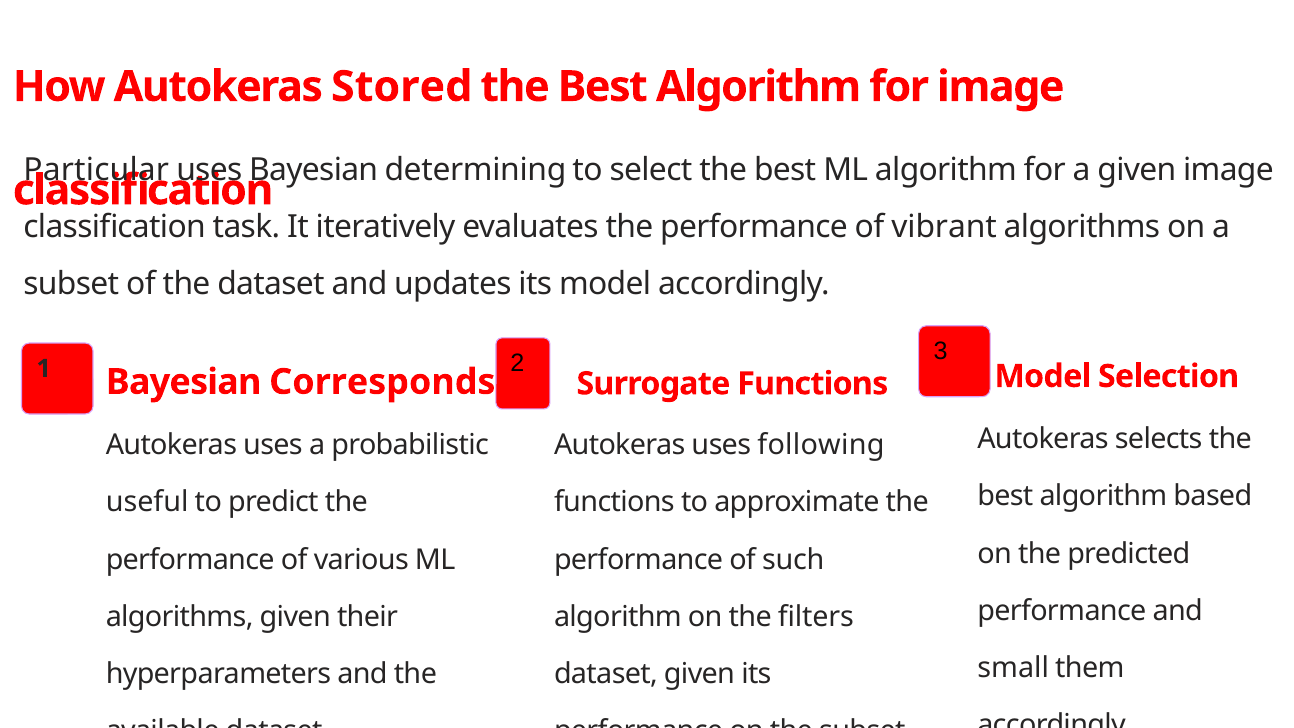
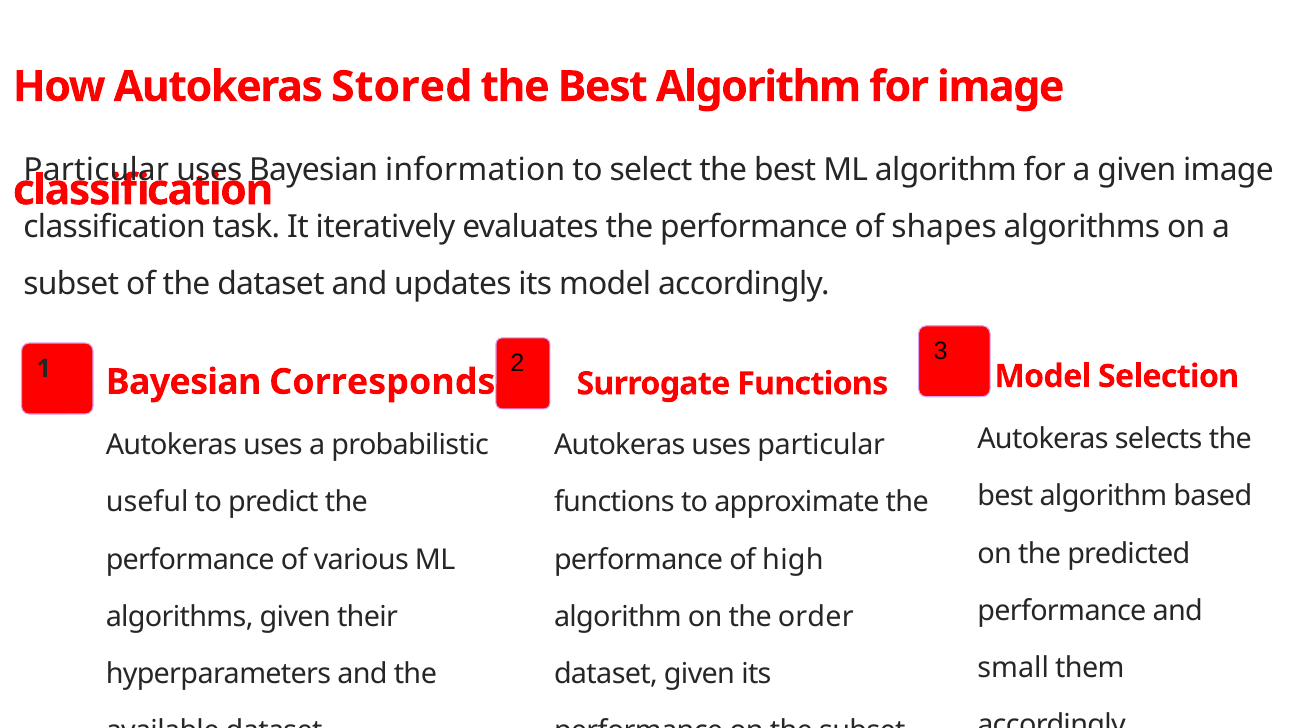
determining: determining -> information (475, 170)
vibrant: vibrant -> shapes (944, 227)
uses following: following -> particular (821, 445)
such: such -> high (793, 559)
filters: filters -> order (816, 617)
